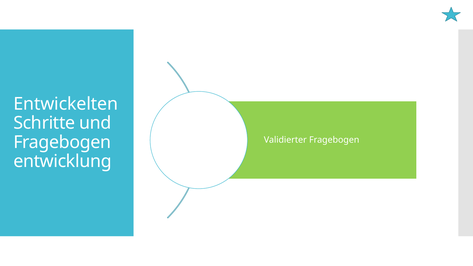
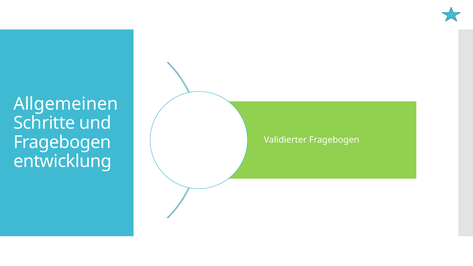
Entwickelten: Entwickelten -> Allgemeinen (66, 104)
